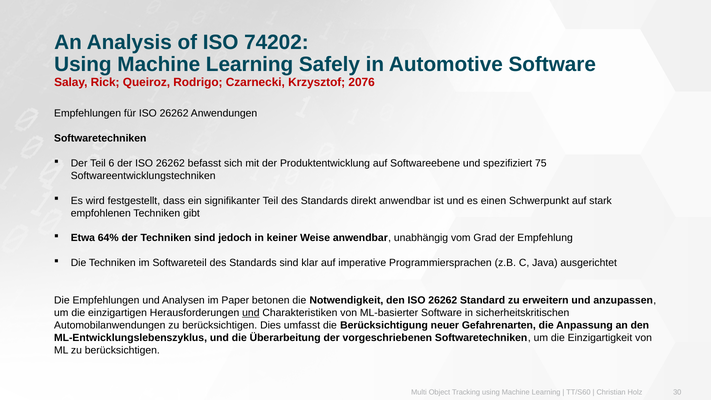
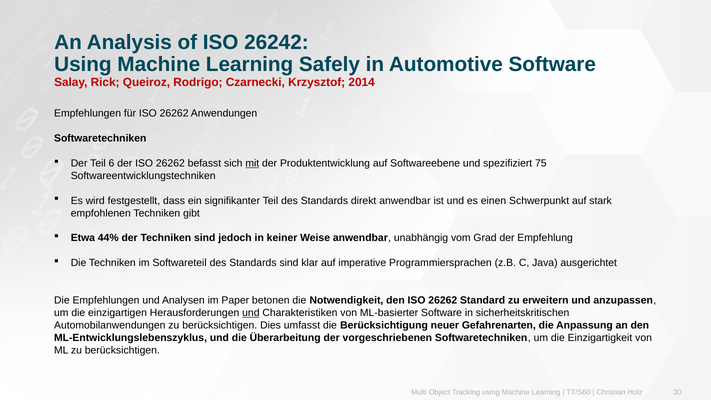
74202: 74202 -> 26242 (276, 42)
2076: 2076 -> 2014 (362, 82)
mit underline: none -> present (252, 163)
64%: 64% -> 44% (108, 238)
